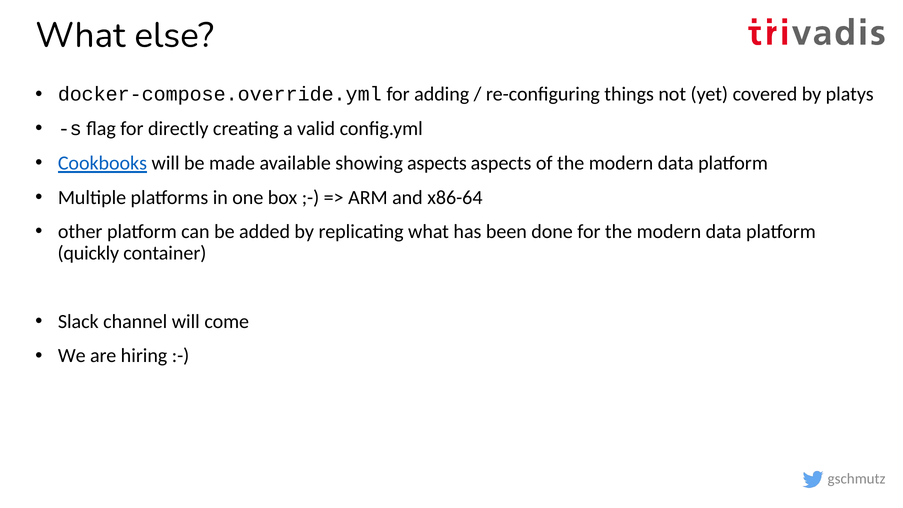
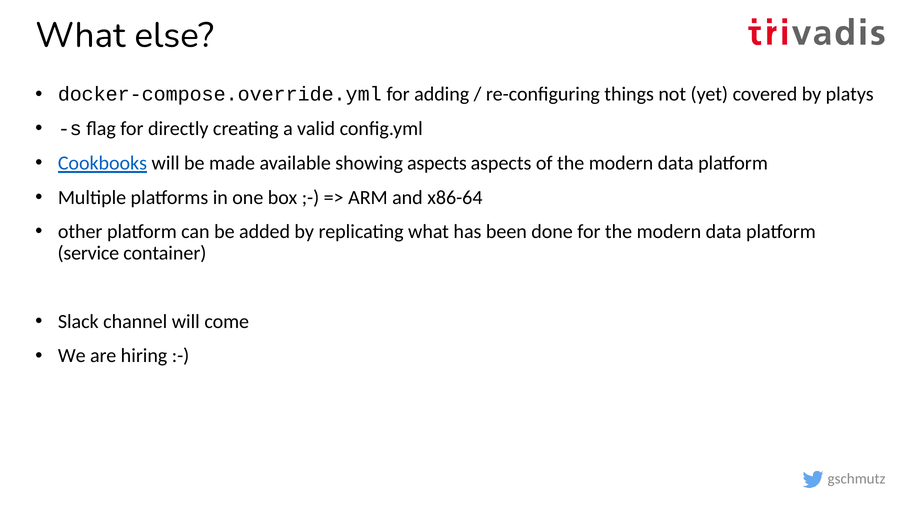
quickly: quickly -> service (88, 253)
